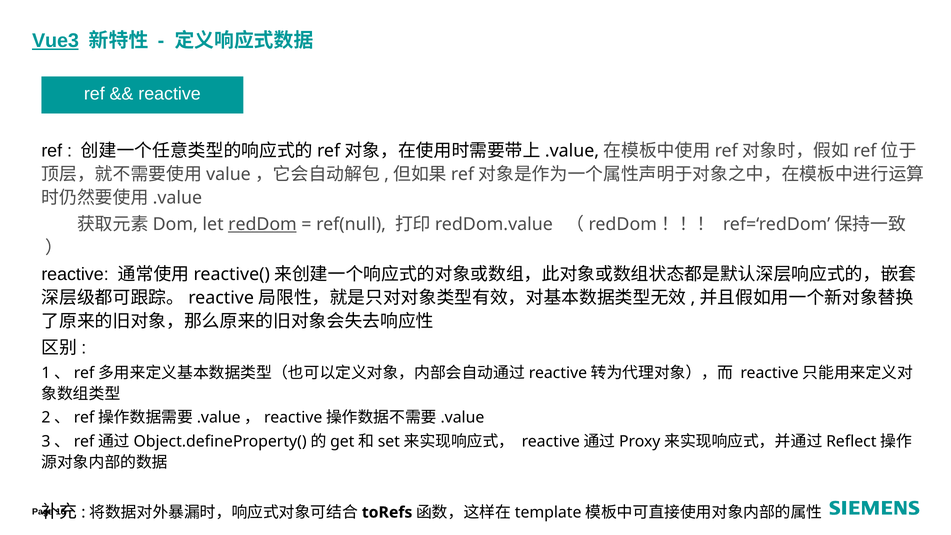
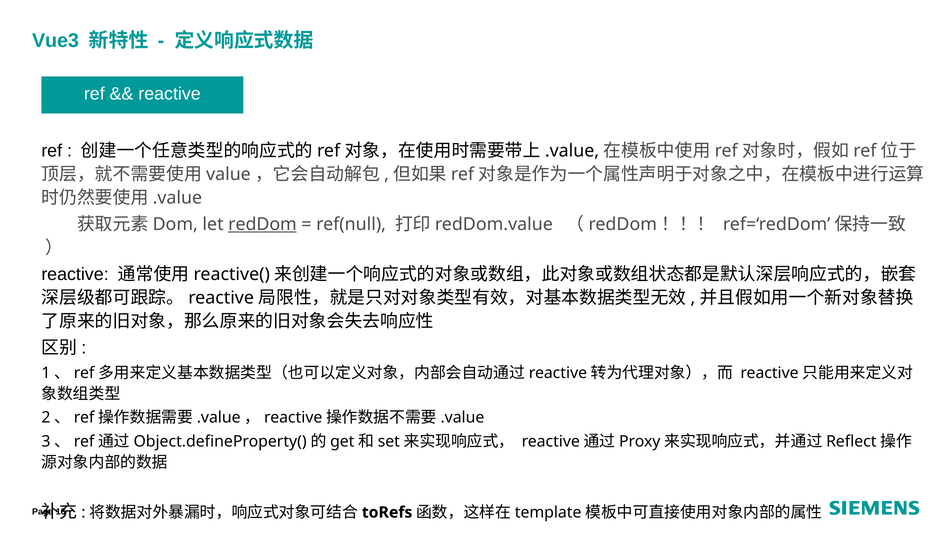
Vue3 underline: present -> none (55, 41)
